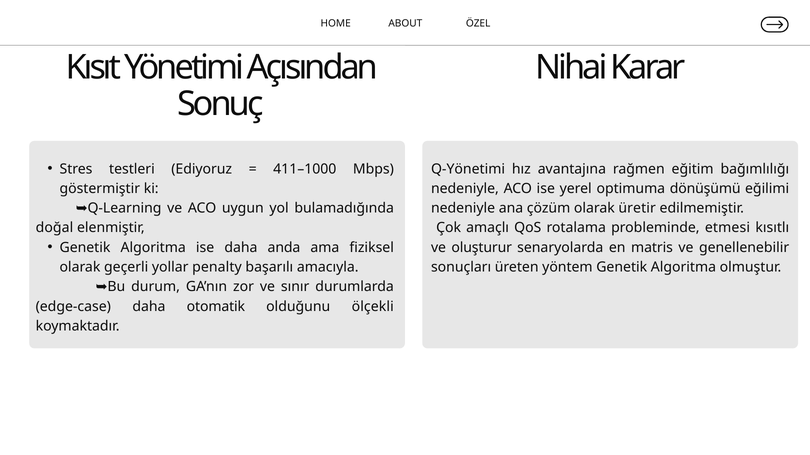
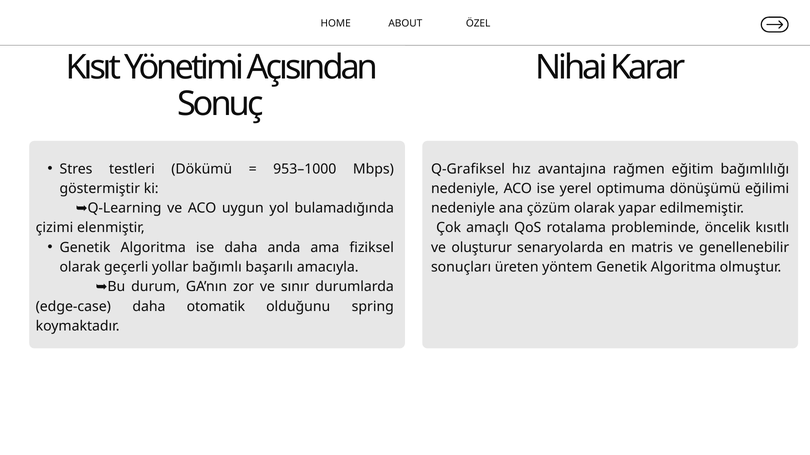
Ediyoruz: Ediyoruz -> Dökümü (202, 169)
411–1000: 411–1000 -> 953–1000 (305, 169)
Q-Yönetimi: Q-Yönetimi -> Q-Grafiksel (468, 169)
üretir: üretir -> yapar (637, 208)
doğal: doğal -> çizimi (55, 228)
etmesi: etmesi -> öncelik (728, 228)
penalty: penalty -> bağımlı (217, 267)
ölçekli: ölçekli -> spring (373, 307)
